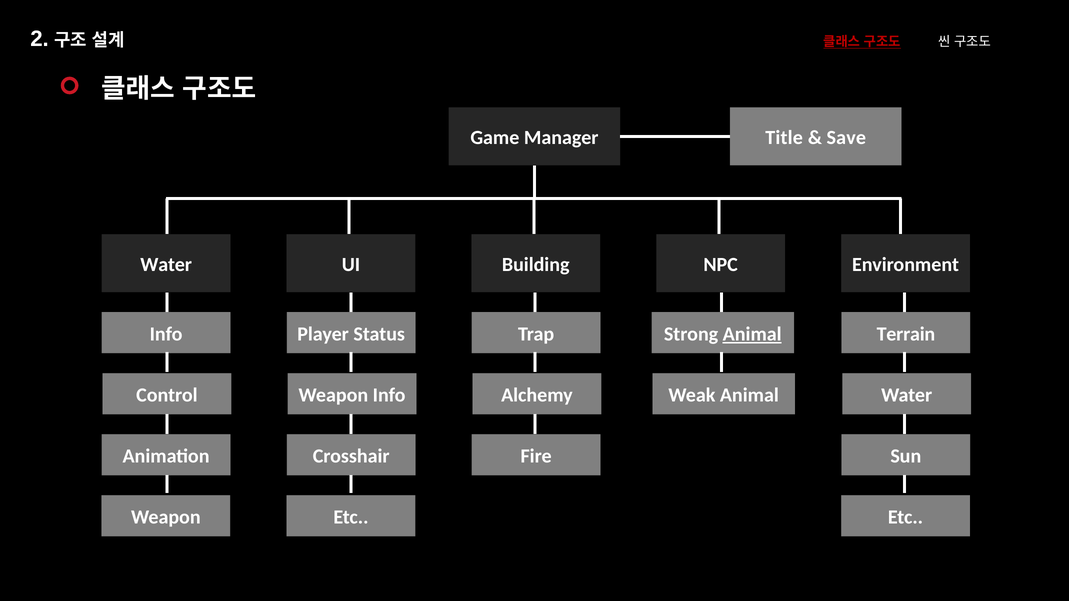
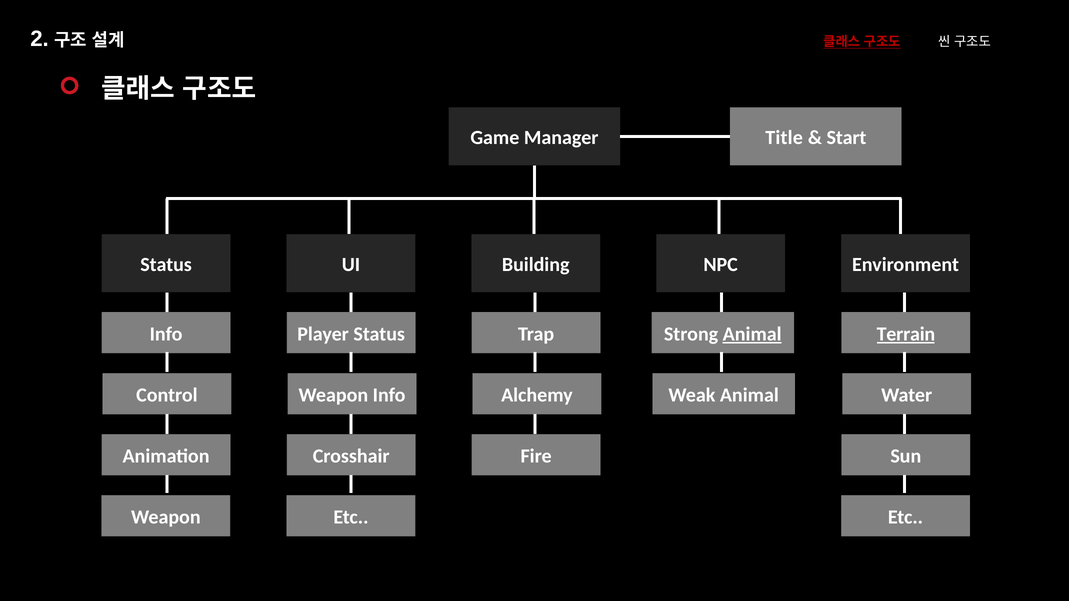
Save: Save -> Start (846, 138)
Water: Water -> Status (166, 265)
Terrain underline: none -> present (906, 334)
